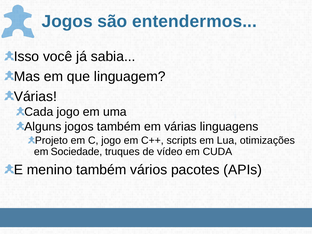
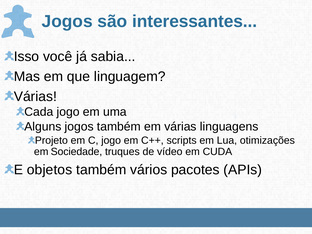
entendermos: entendermos -> interessantes (195, 21)
menino: menino -> objetos (50, 170)
